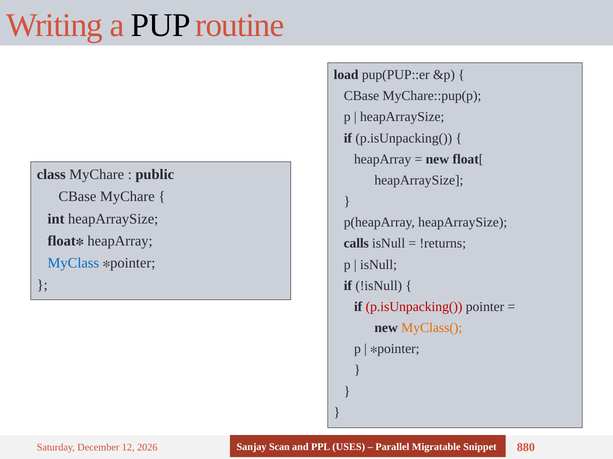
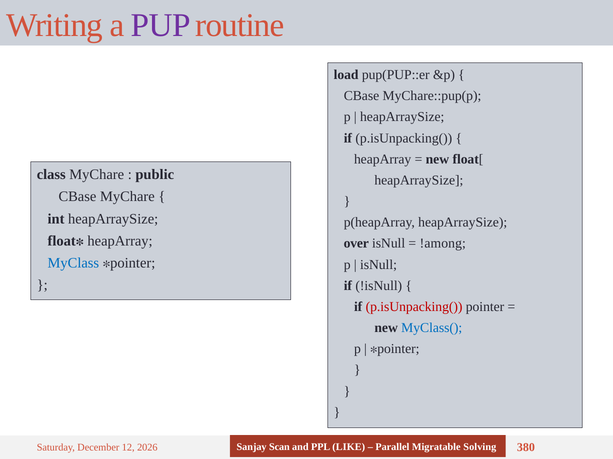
PUP colour: black -> purple (161, 25)
calls: calls -> over (356, 244)
!returns: !returns -> !among (443, 244)
MyClass( colour: orange -> blue (432, 328)
USES: USES -> LIKE (349, 448)
Snippet: Snippet -> Solving (480, 448)
880: 880 -> 380 (526, 448)
